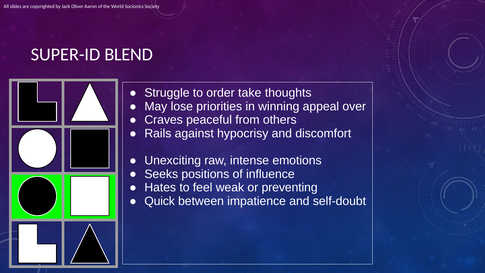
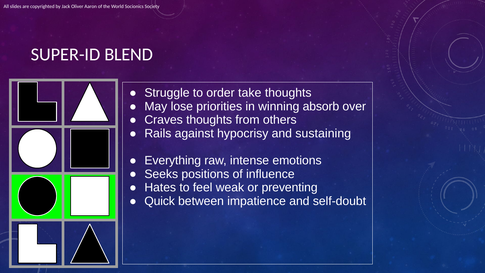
appeal: appeal -> absorb (321, 106)
Craves peaceful: peaceful -> thoughts (209, 120)
discomfort: discomfort -> sustaining (323, 133)
Unexciting: Unexciting -> Everything (173, 160)
